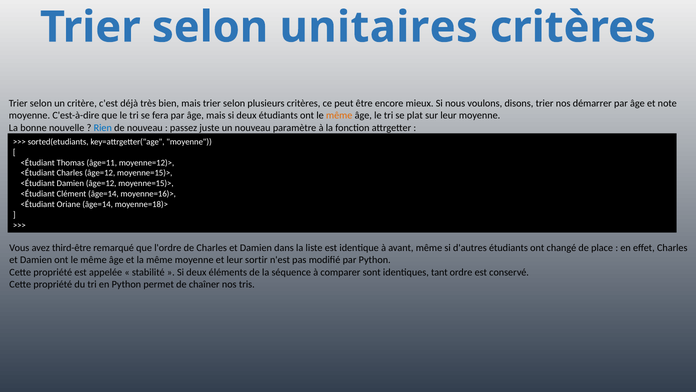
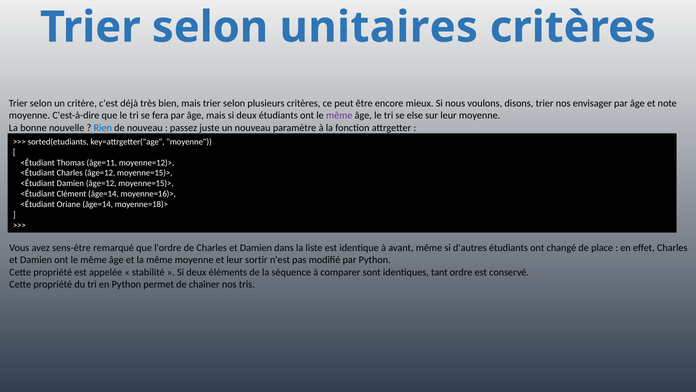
démarrer: démarrer -> envisager (592, 103)
même colour: orange -> purple (339, 115)
plat: plat -> else (415, 115)
third-être: third-être -> sens-être (72, 248)
